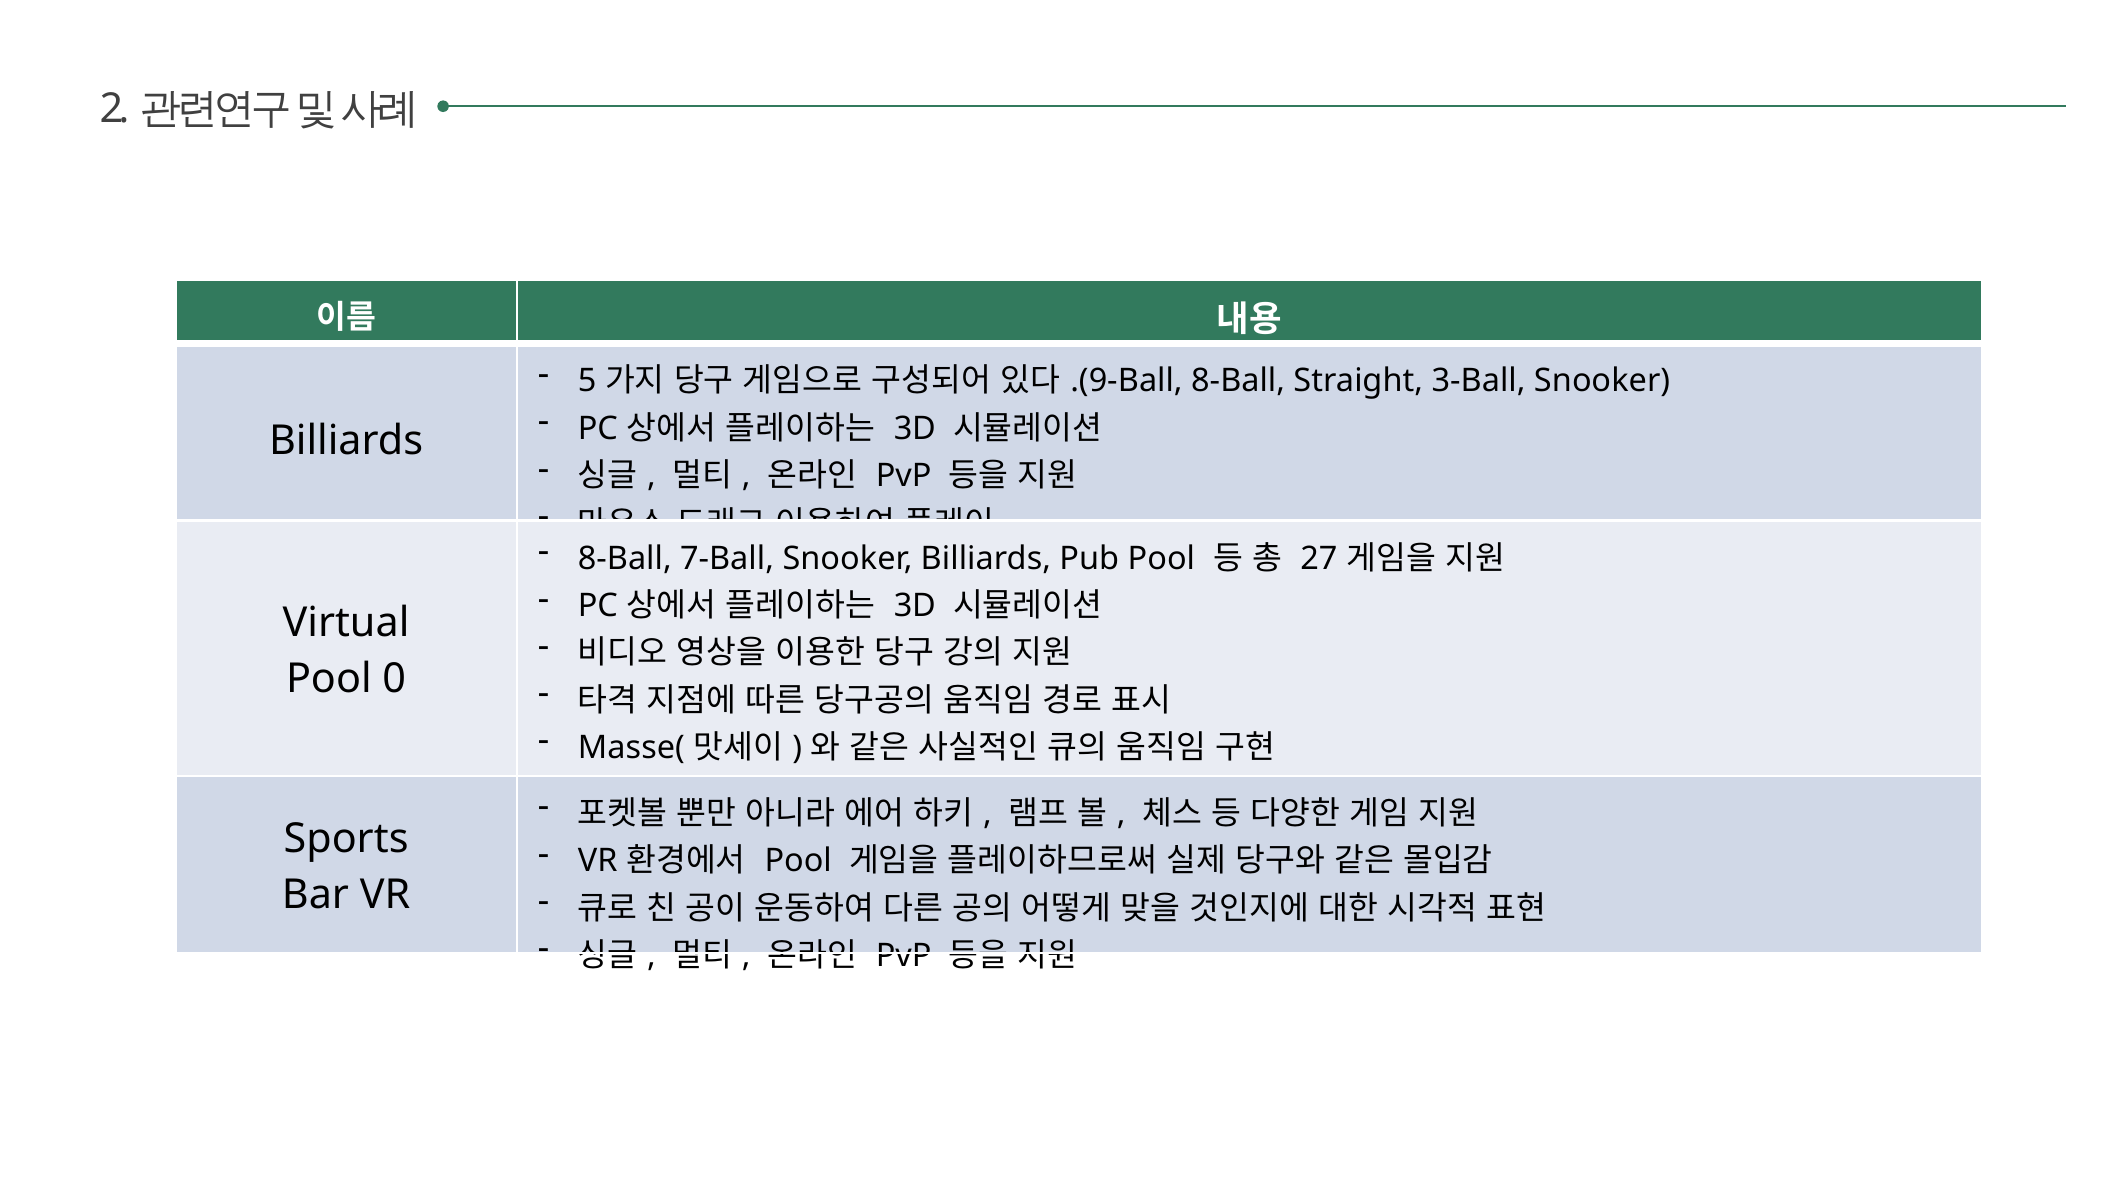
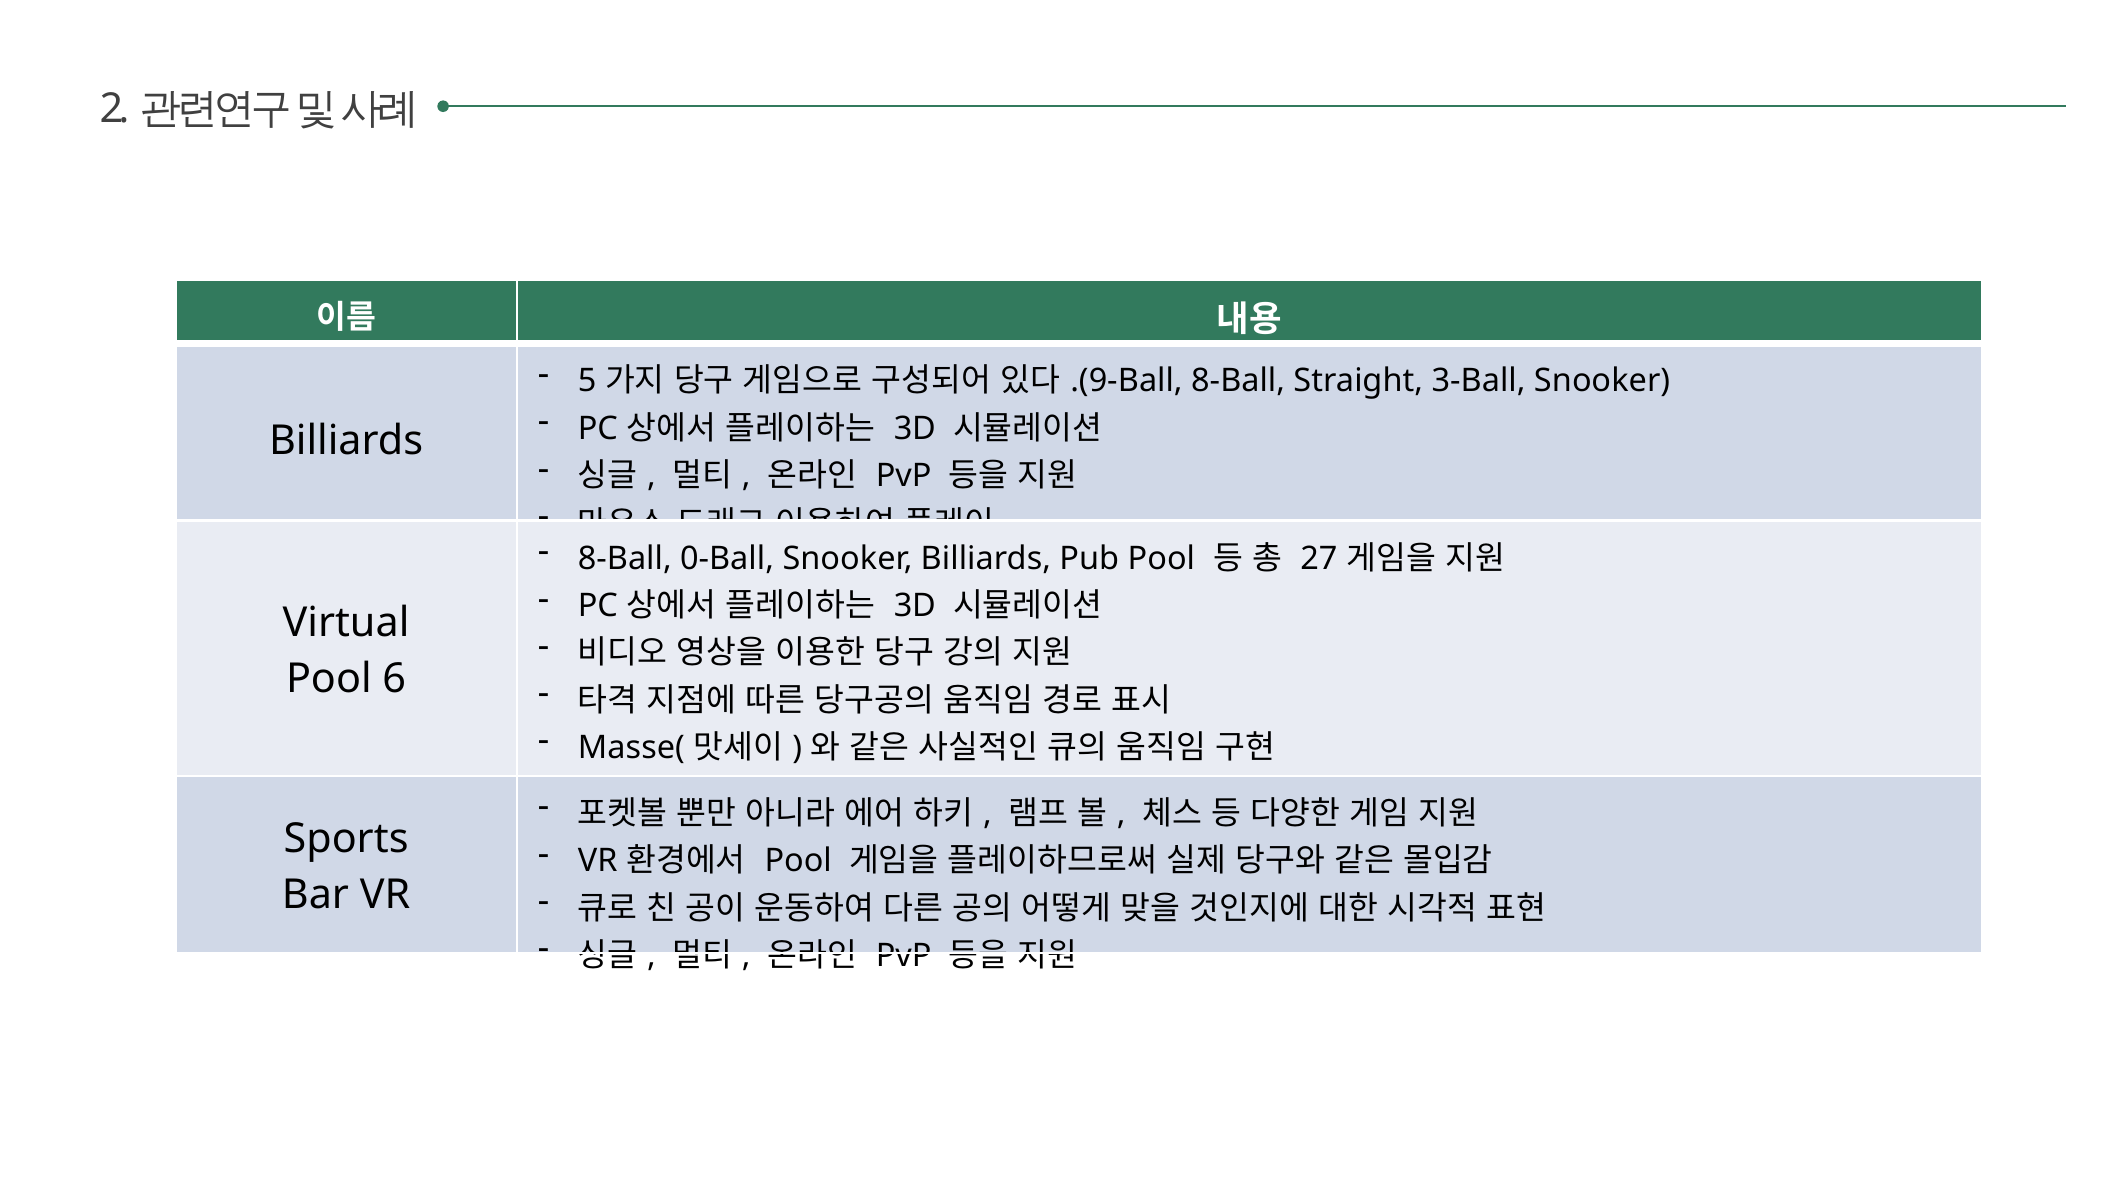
7-Ball: 7-Ball -> 0-Ball (727, 558)
0: 0 -> 6 (394, 679)
